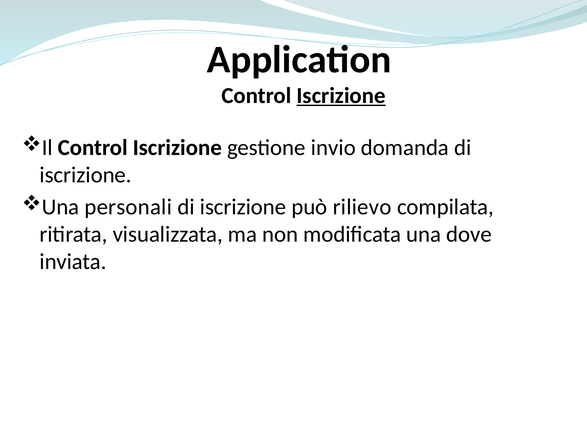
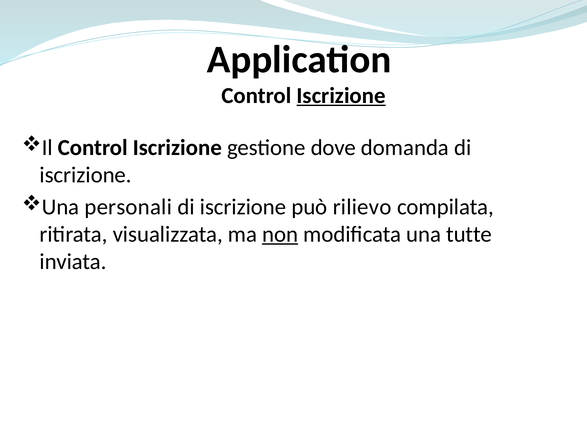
invio: invio -> dove (333, 148)
non underline: none -> present (280, 234)
dove: dove -> tutte (469, 234)
